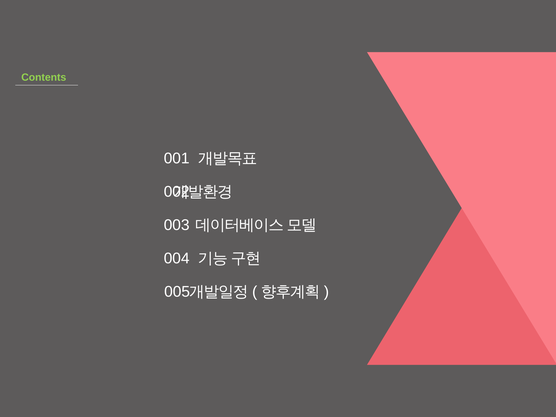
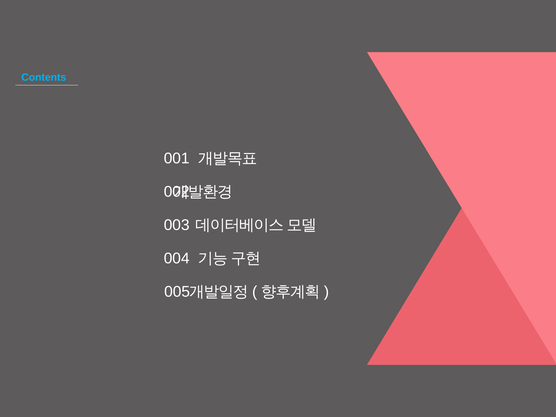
Contents colour: light green -> light blue (44, 78)
